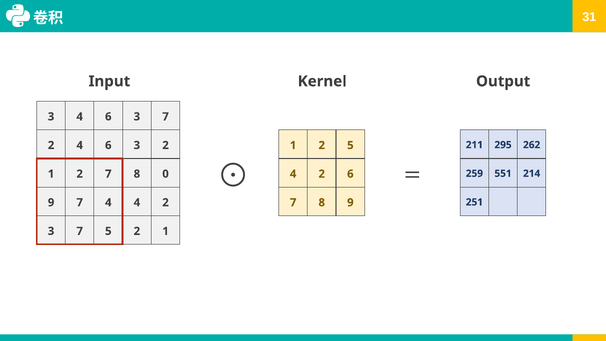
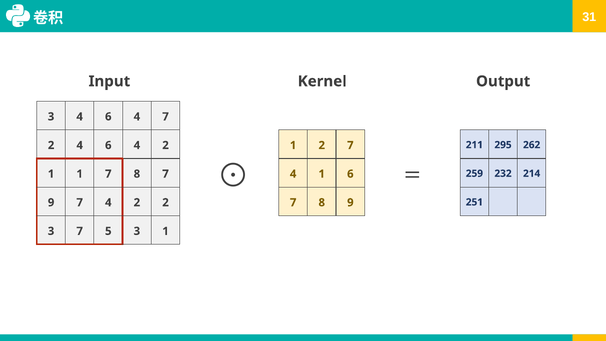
3 4 6 3: 3 -> 4 (137, 117)
2 4 6 3: 3 -> 4 (137, 145)
2 5: 5 -> 7 (350, 145)
551: 551 -> 232 (503, 173)
2: 2 -> 1 (80, 174)
8 0: 0 -> 7 (166, 174)
2: 2 -> 1 (322, 174)
7 4 4: 4 -> 2 (137, 202)
5 2: 2 -> 3 (137, 231)
